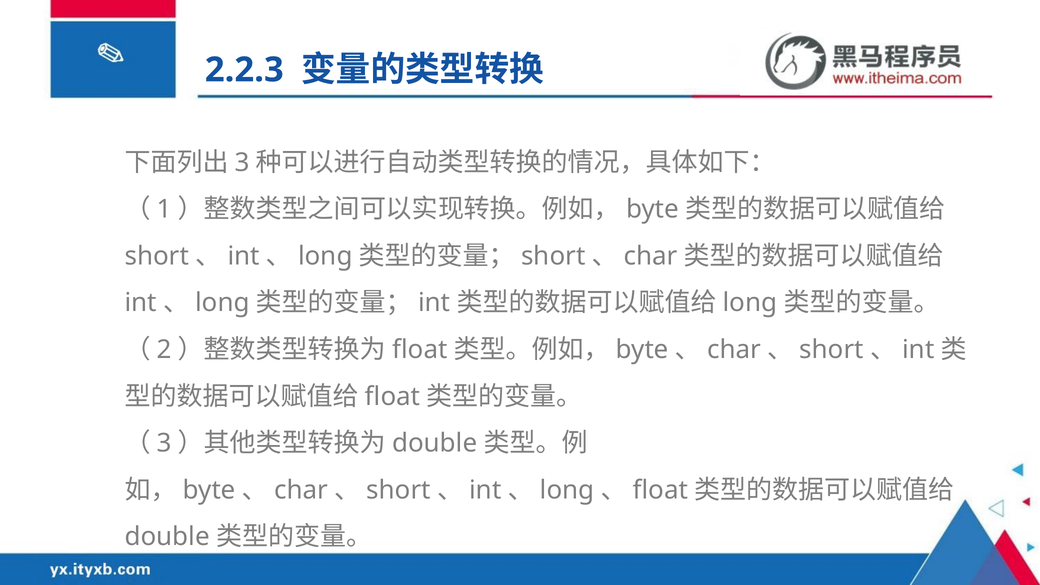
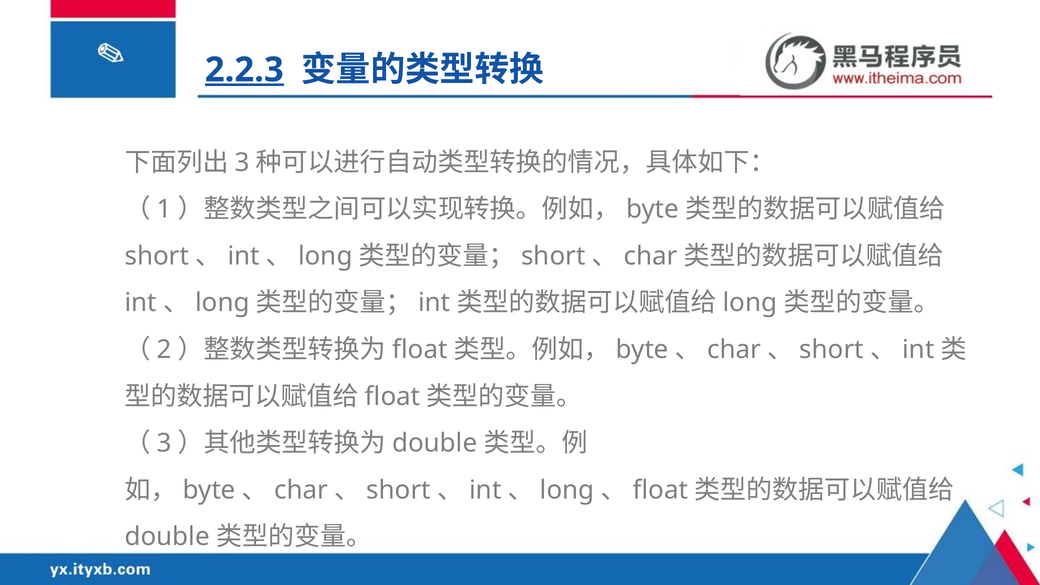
2.2.3 underline: none -> present (244, 70)
